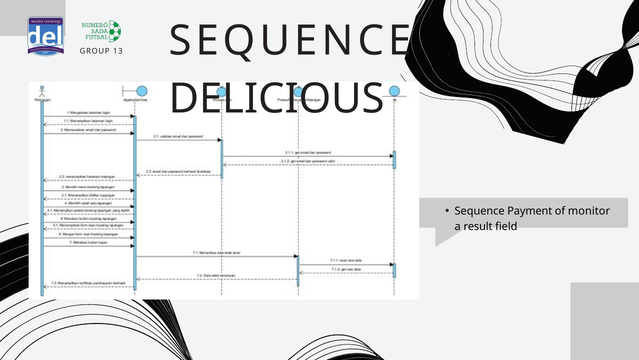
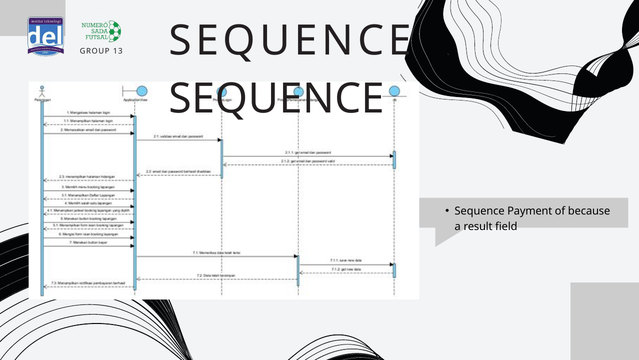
DELICIOUS: DELICIOUS -> SEQUENCE (277, 99)
monitor: monitor -> because (589, 211)
